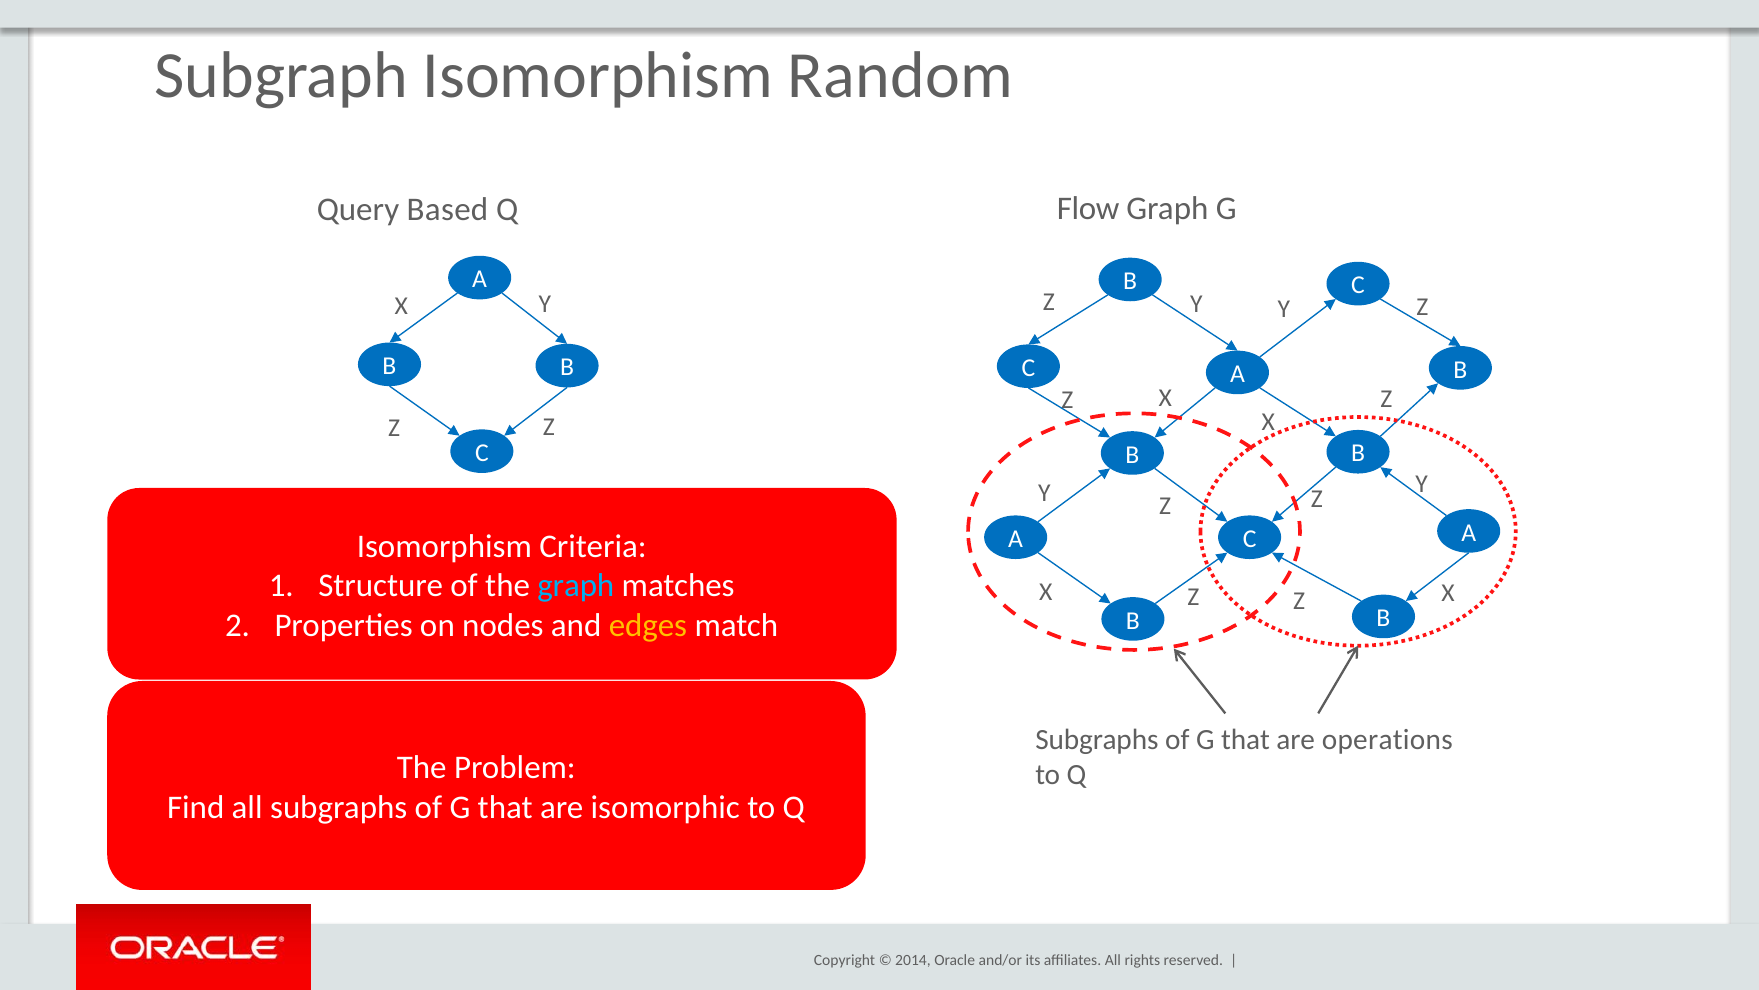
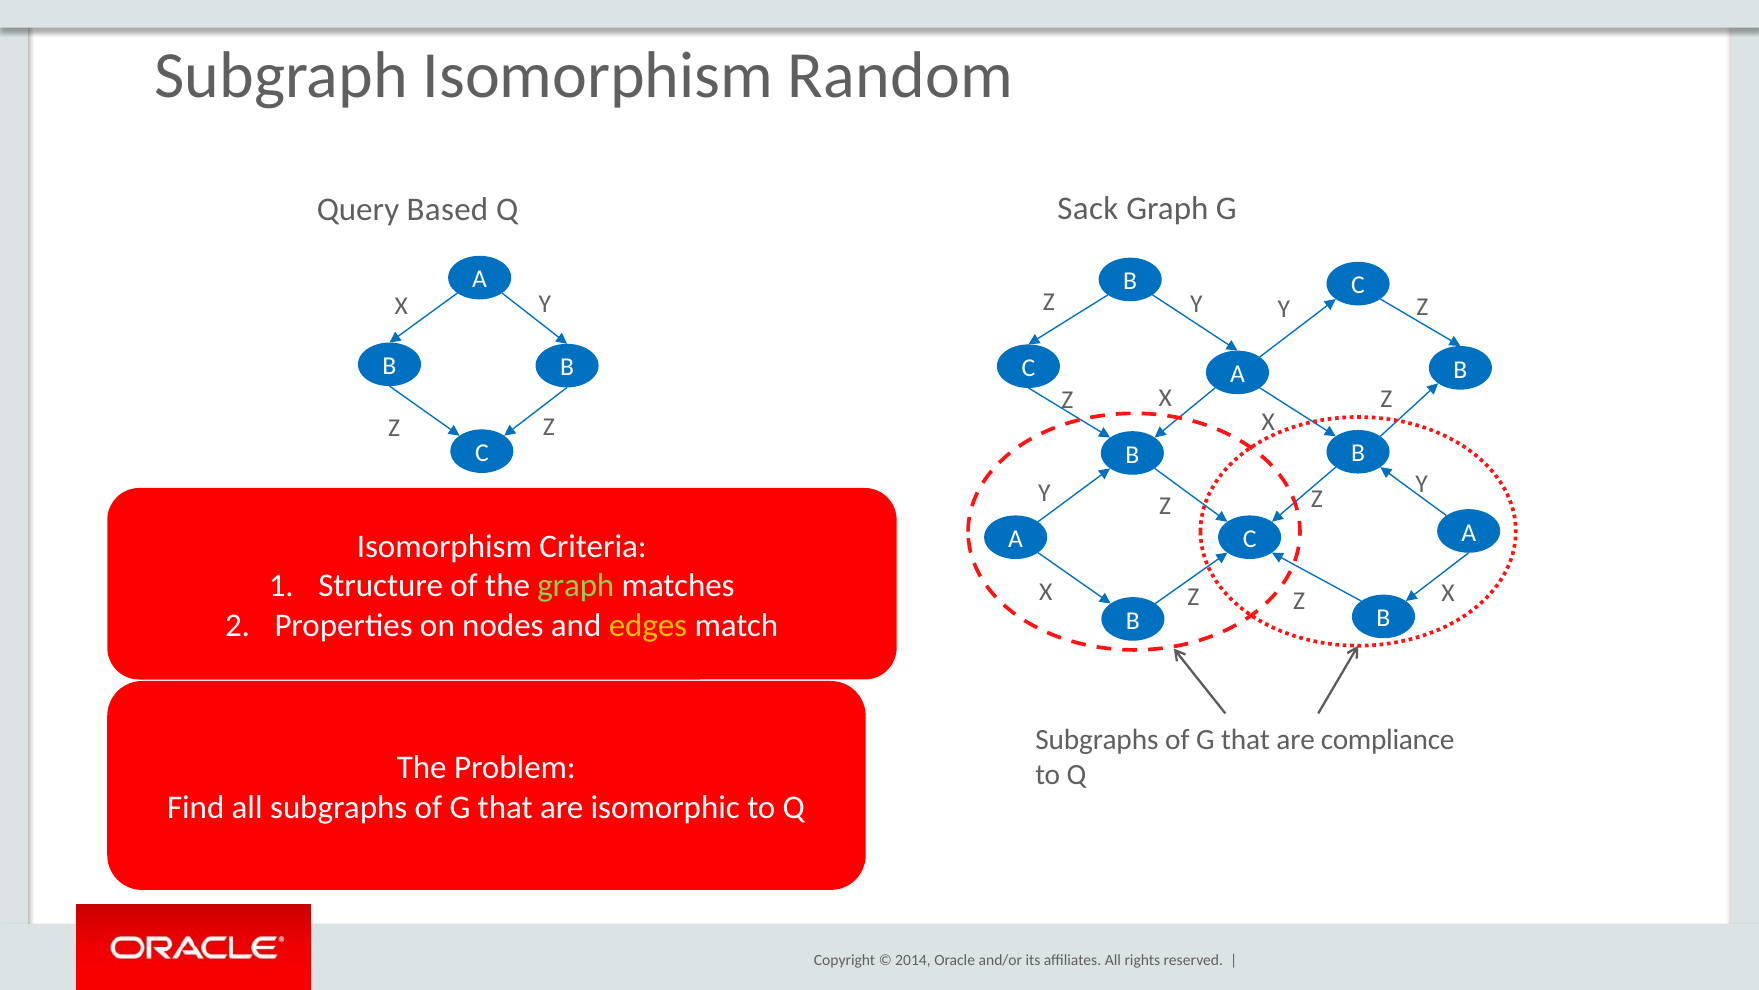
Flow: Flow -> Sack (1088, 208)
graph colour: light blue -> light green (576, 586)
operations: operations -> compliance (1388, 740)
